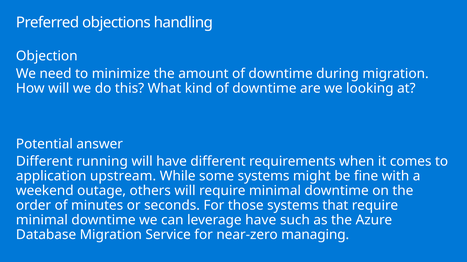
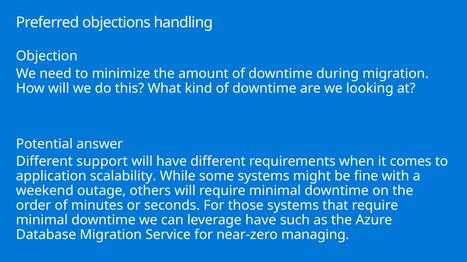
running: running -> support (102, 162)
upstream: upstream -> scalability (123, 176)
